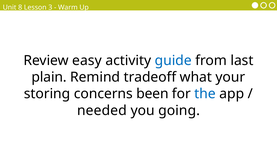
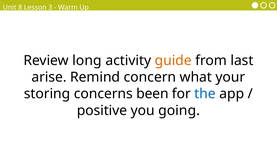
easy: easy -> long (87, 60)
guide colour: blue -> orange (173, 60)
plain: plain -> arise (49, 77)
tradeoff: tradeoff -> concern (150, 77)
needed: needed -> positive (102, 110)
